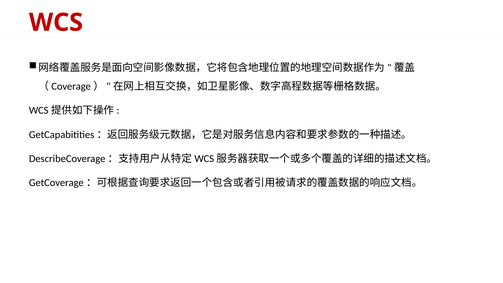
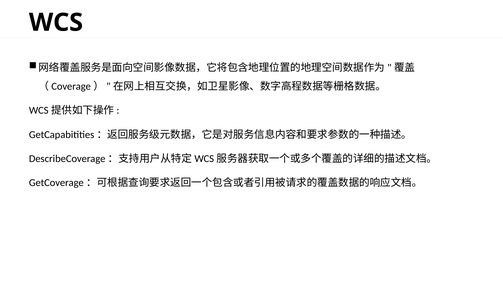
WCS colour: red -> black (56, 22)
